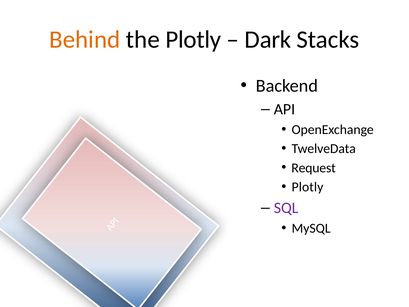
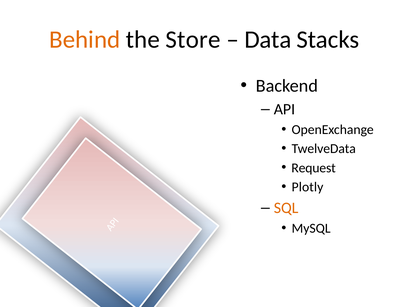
the Plotly: Plotly -> Store (193, 40)
Dark: Dark -> Data (268, 40)
SQL colour: purple -> orange (286, 208)
